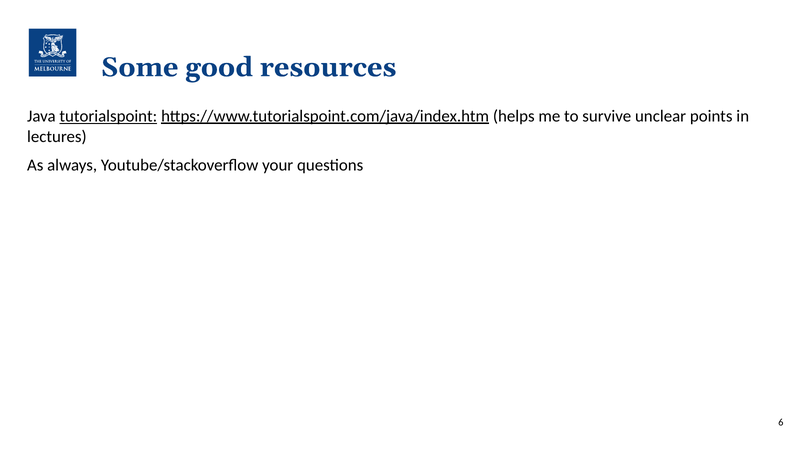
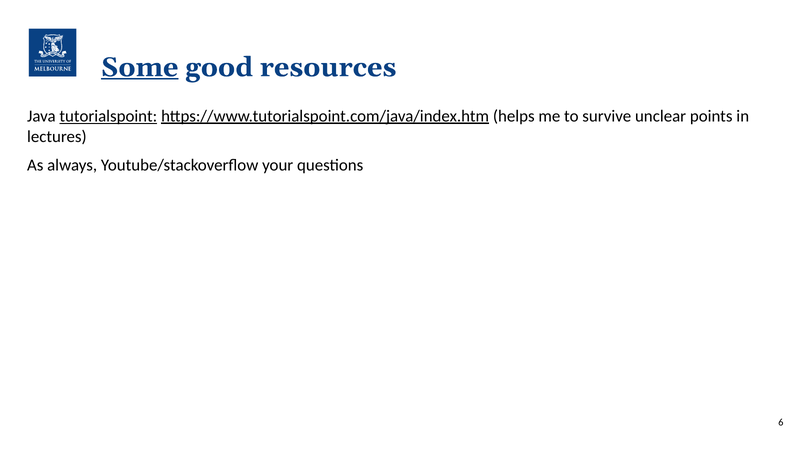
Some underline: none -> present (140, 67)
